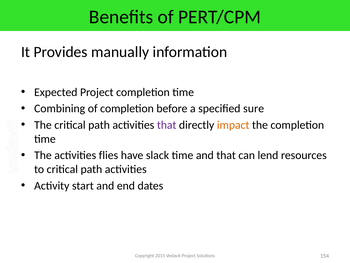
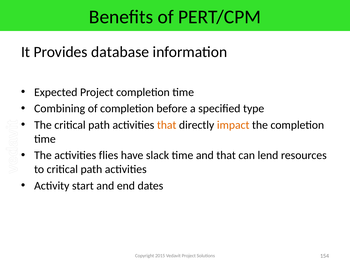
manually: manually -> database (120, 52)
sure: sure -> type (254, 108)
that colour: purple -> orange (167, 125)
